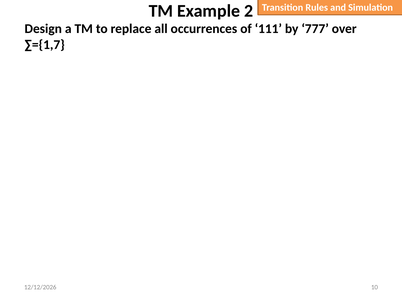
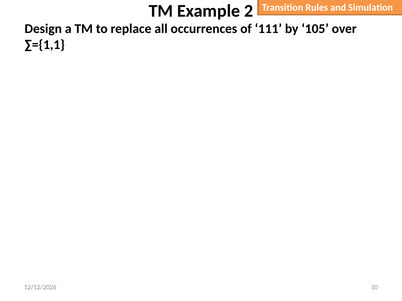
777: 777 -> 105 (315, 29)
∑={1,7: ∑={1,7 -> ∑={1,1 (45, 45)
